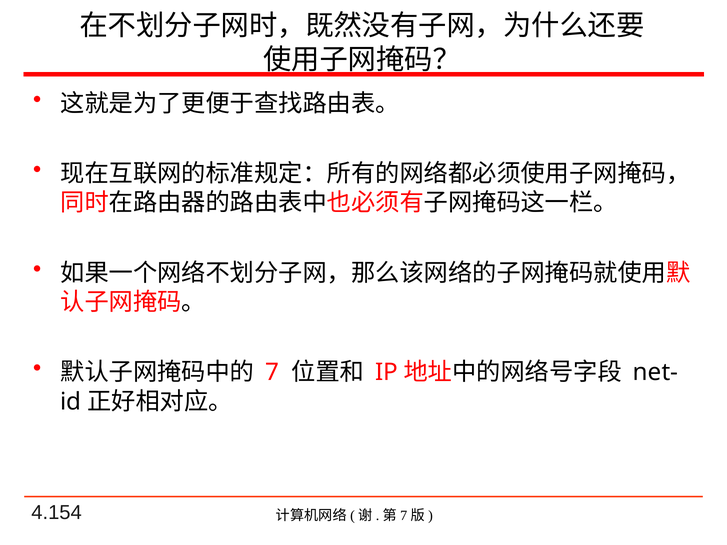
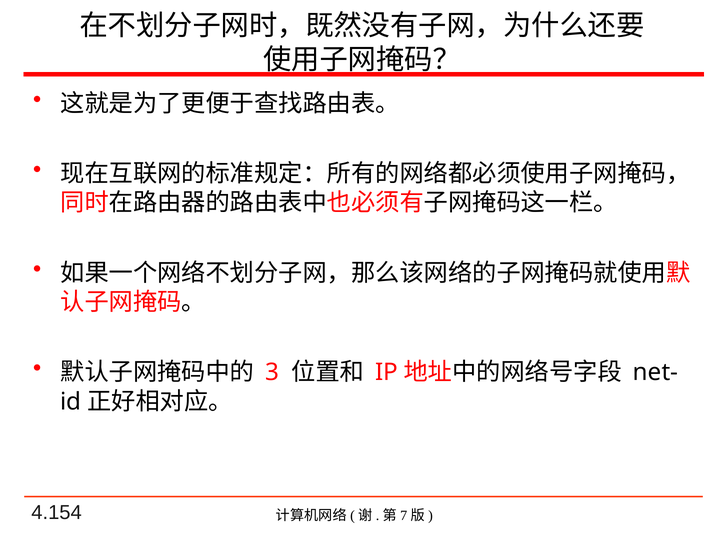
7: 7 -> 3 (272, 373)
